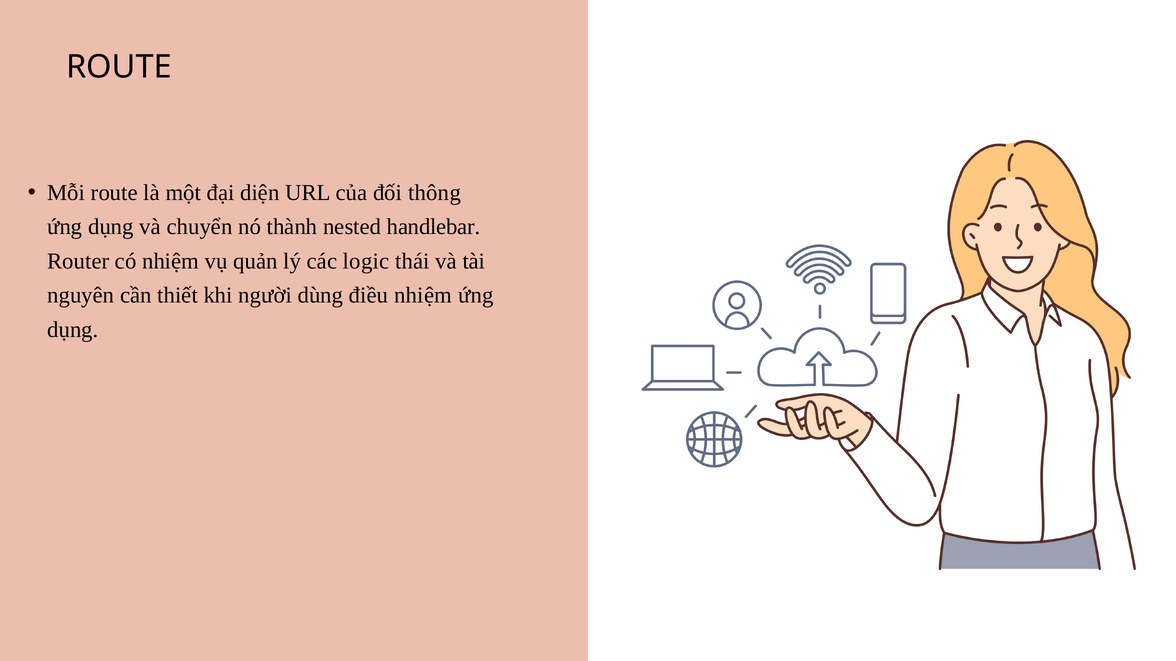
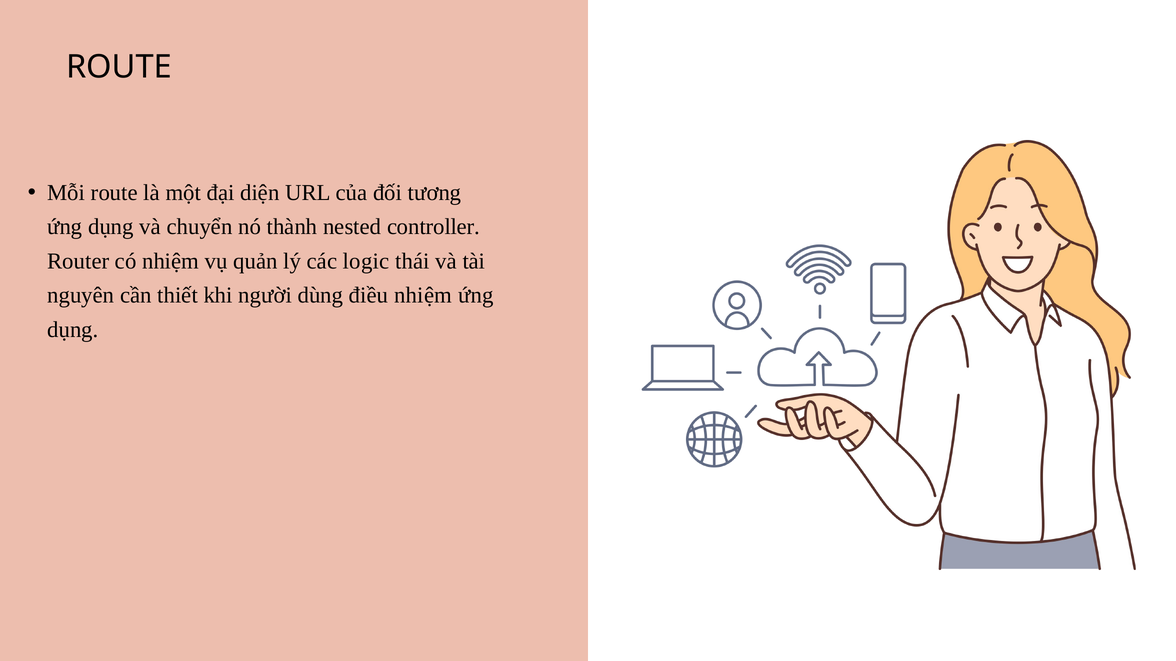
thông: thông -> tương (435, 193)
handlebar: handlebar -> controller (434, 227)
